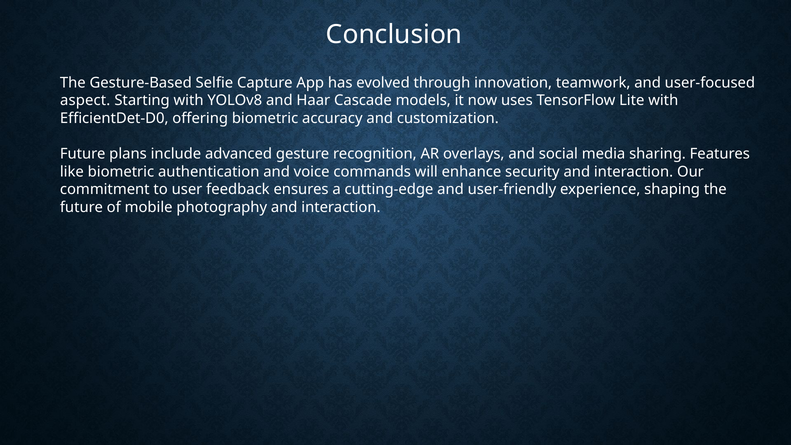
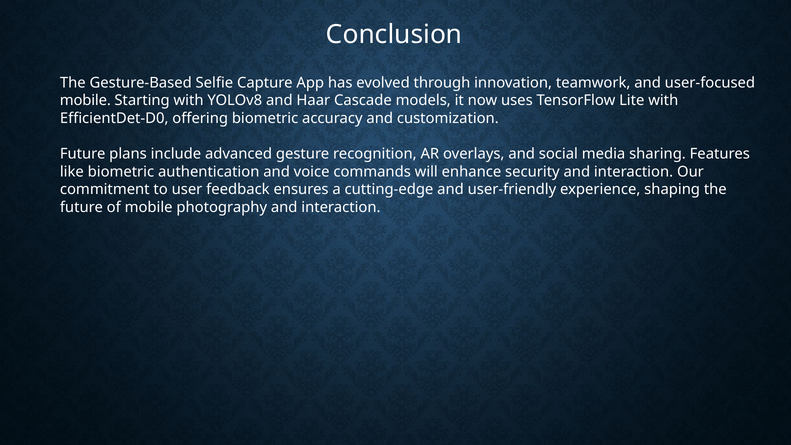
aspect: aspect -> mobile (85, 100)
